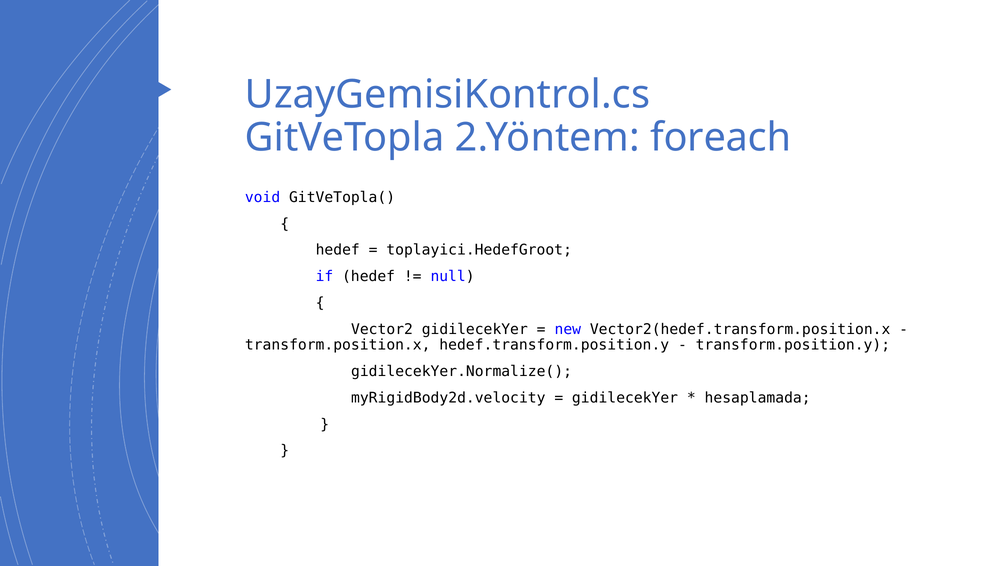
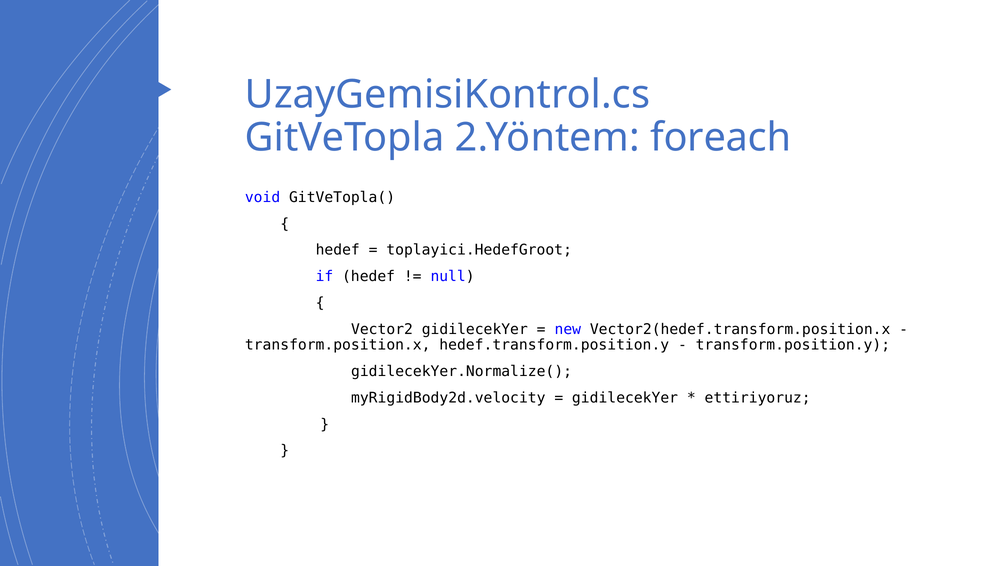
hesaplamada: hesaplamada -> ettiriyoruz (758, 397)
